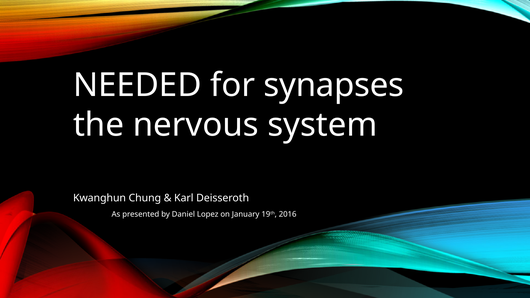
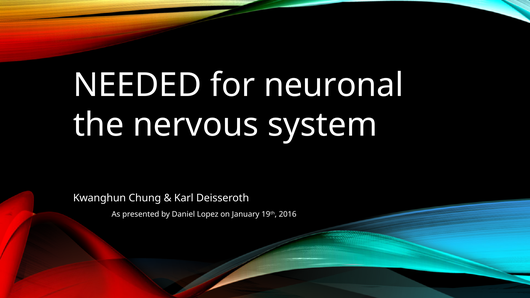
synapses: synapses -> neuronal (334, 85)
